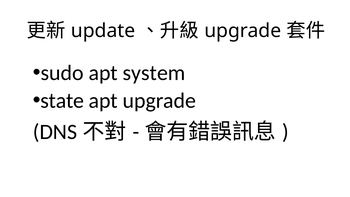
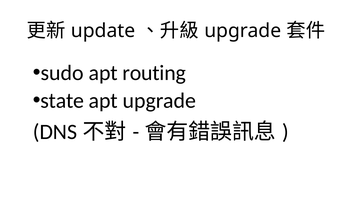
system: system -> routing (154, 73)
